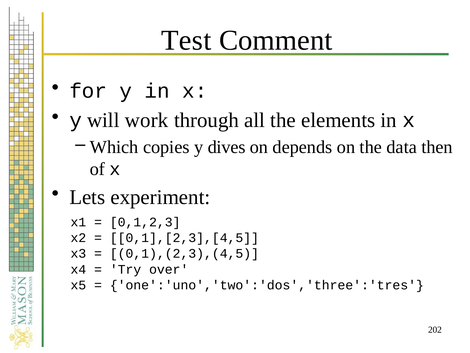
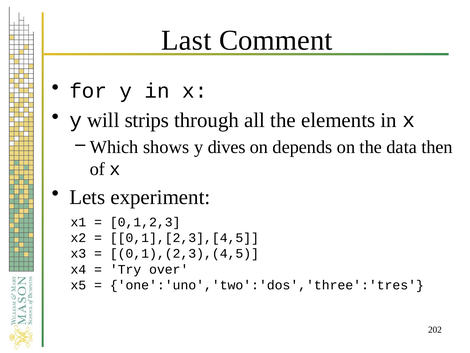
Test: Test -> Last (186, 40)
work: work -> strips (147, 120)
copies: copies -> shows (166, 147)
